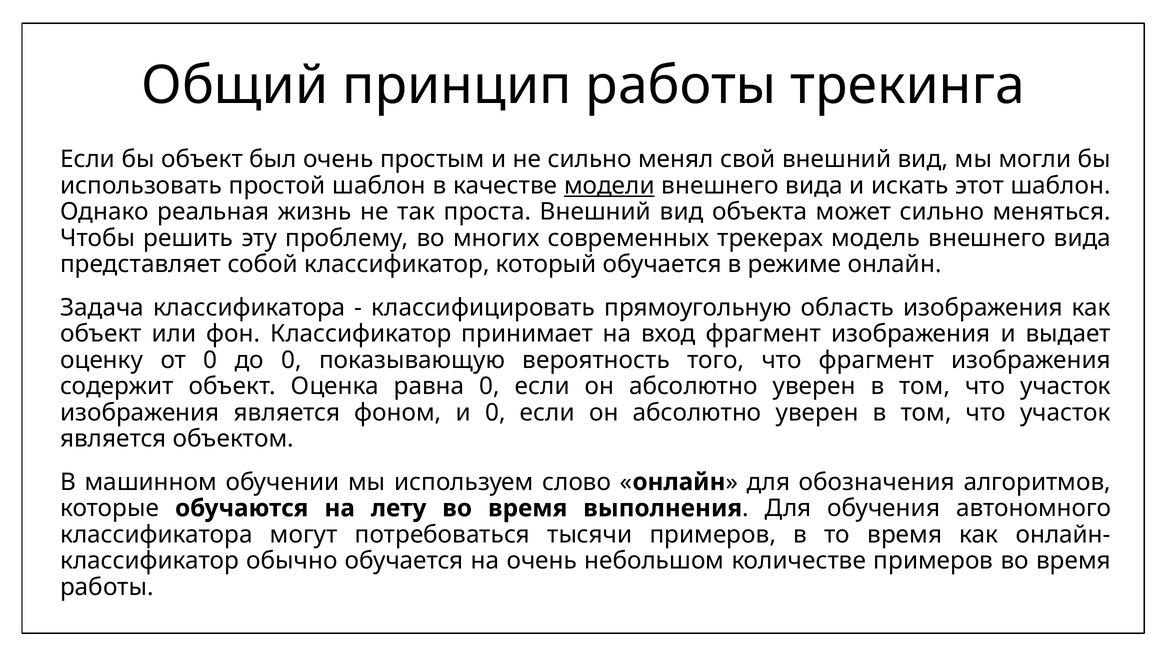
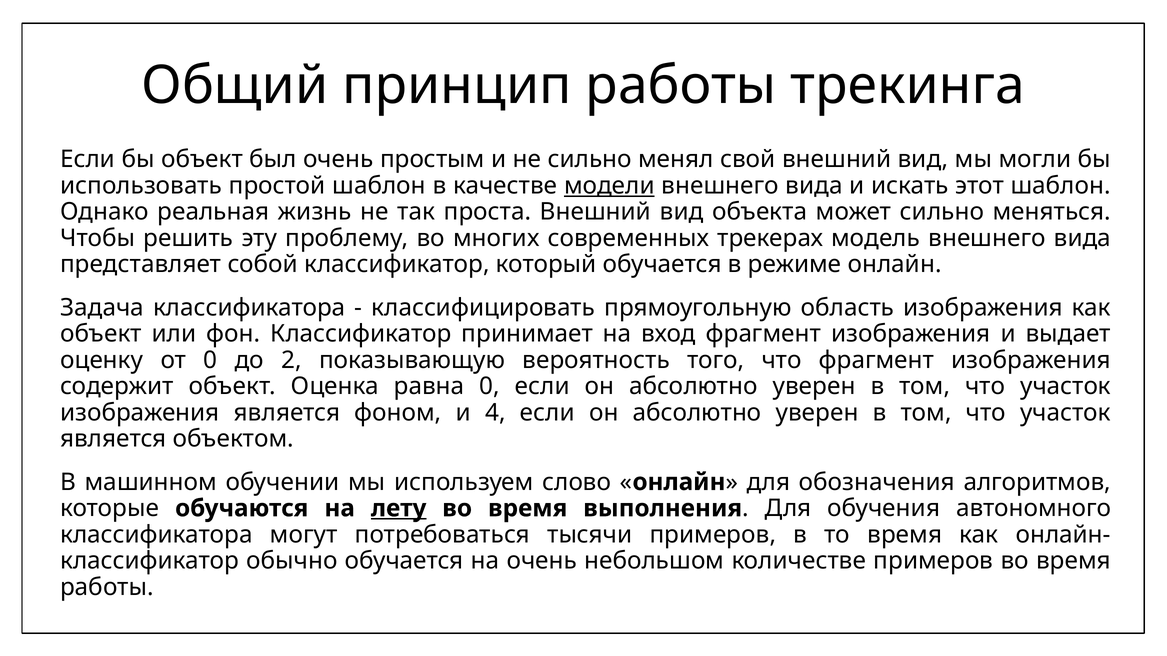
до 0: 0 -> 2 (291, 360)
и 0: 0 -> 4 (495, 413)
лету underline: none -> present (399, 509)
